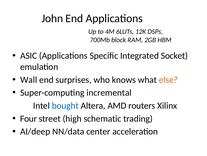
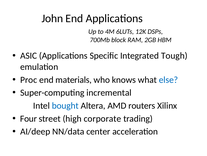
Socket: Socket -> Tough (174, 56)
Wall: Wall -> Proc (29, 79)
surprises: surprises -> materials (74, 79)
else colour: orange -> blue (168, 79)
schematic: schematic -> corporate (102, 118)
